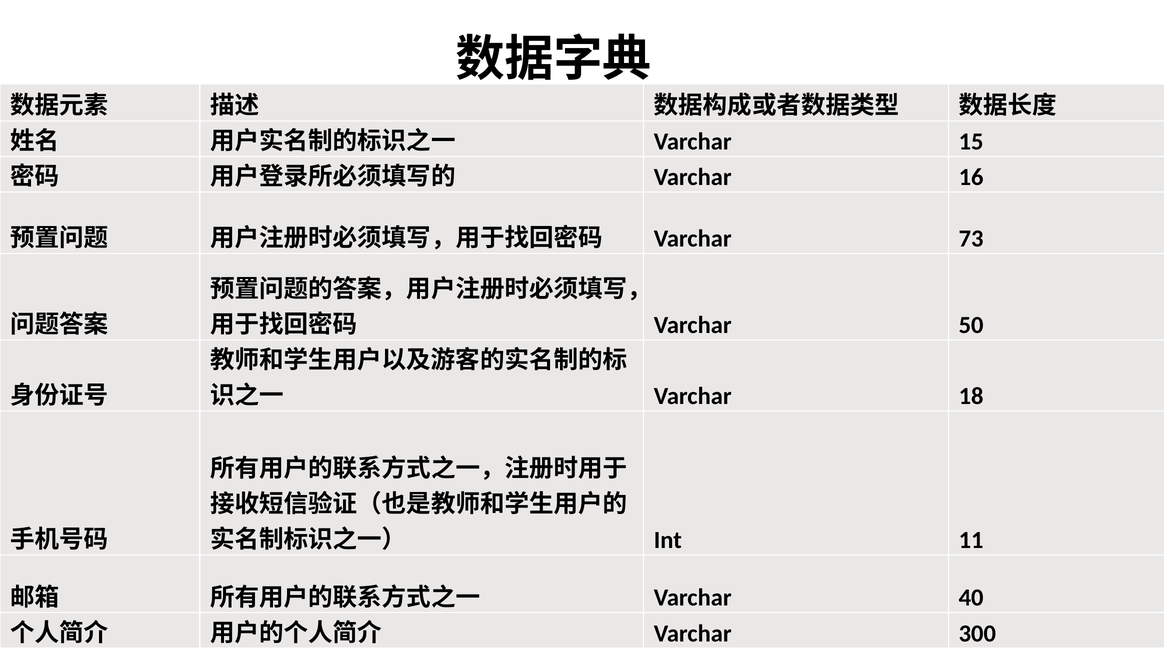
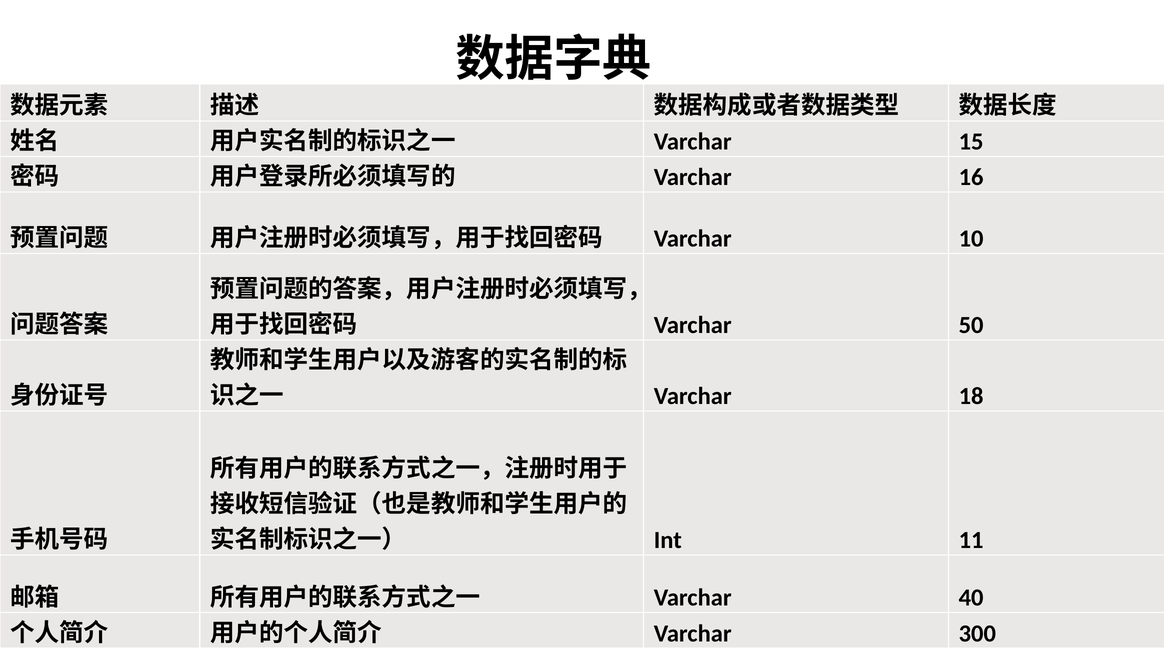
73: 73 -> 10 (971, 239)
